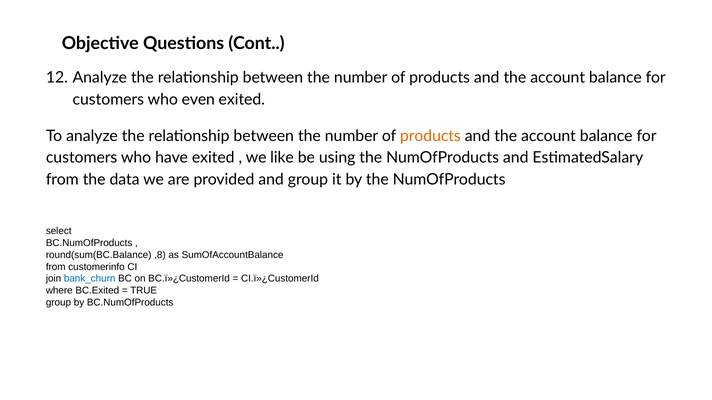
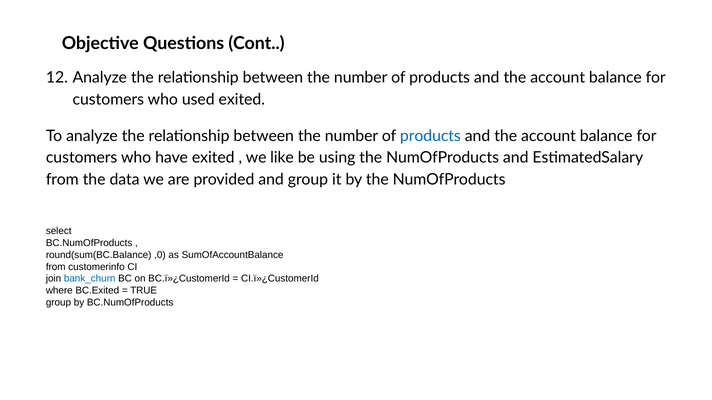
even: even -> used (198, 100)
products colour: orange -> blue (430, 136)
,8: ,8 -> ,0 (160, 255)
